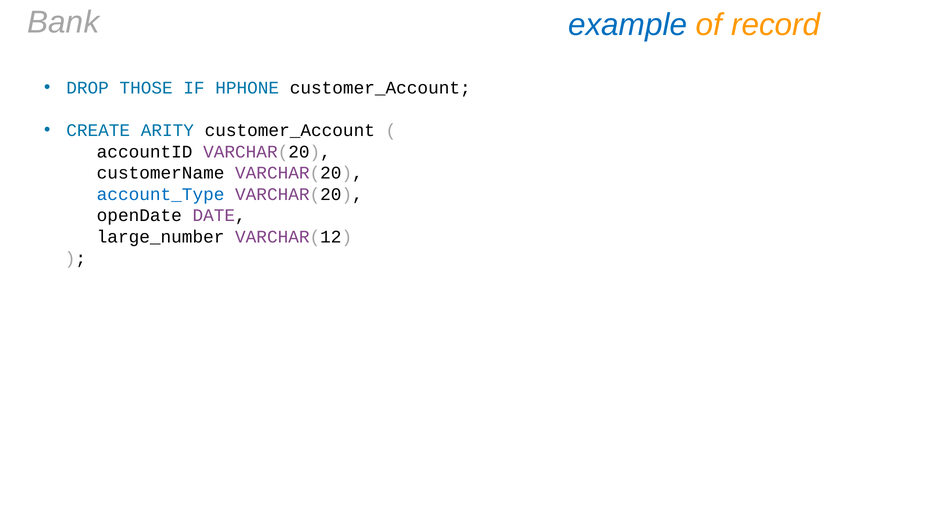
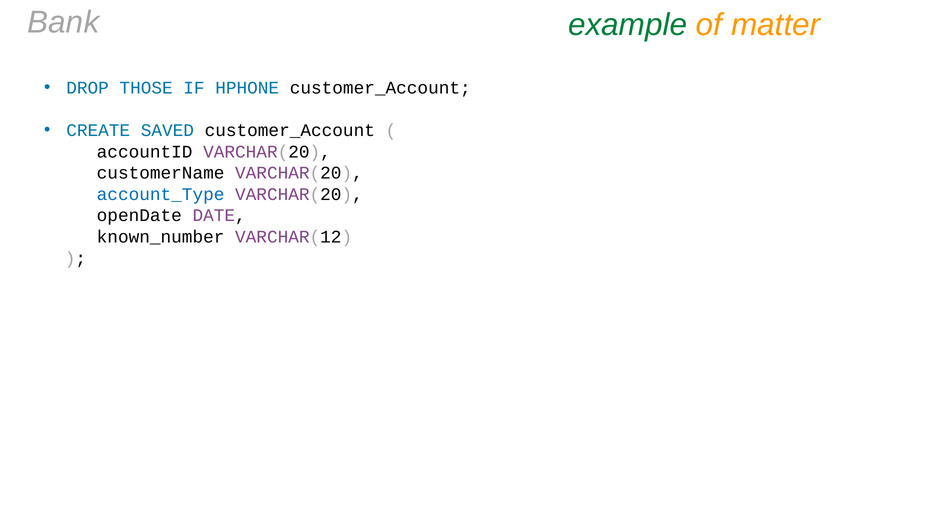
example colour: blue -> green (628, 25)
record: record -> matter (776, 25)
ARITY: ARITY -> SAVED (167, 131)
large_number: large_number -> known_number (161, 237)
